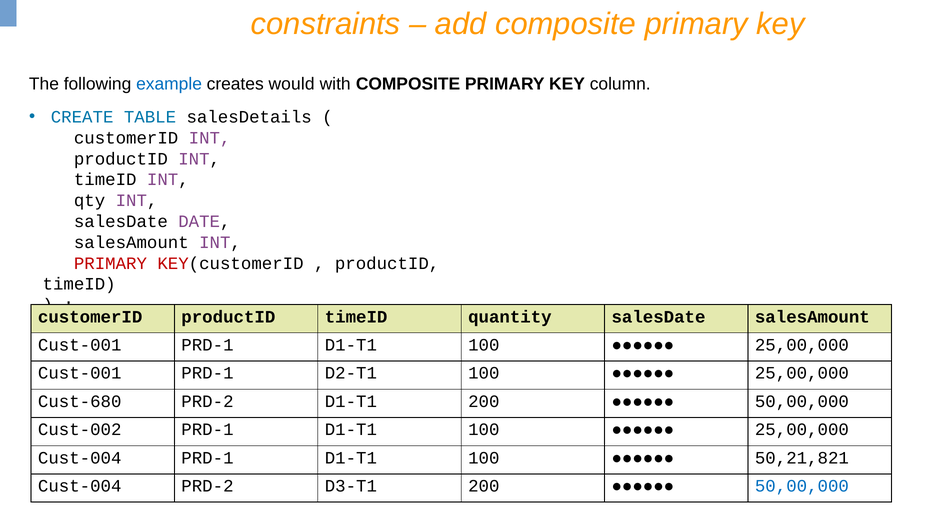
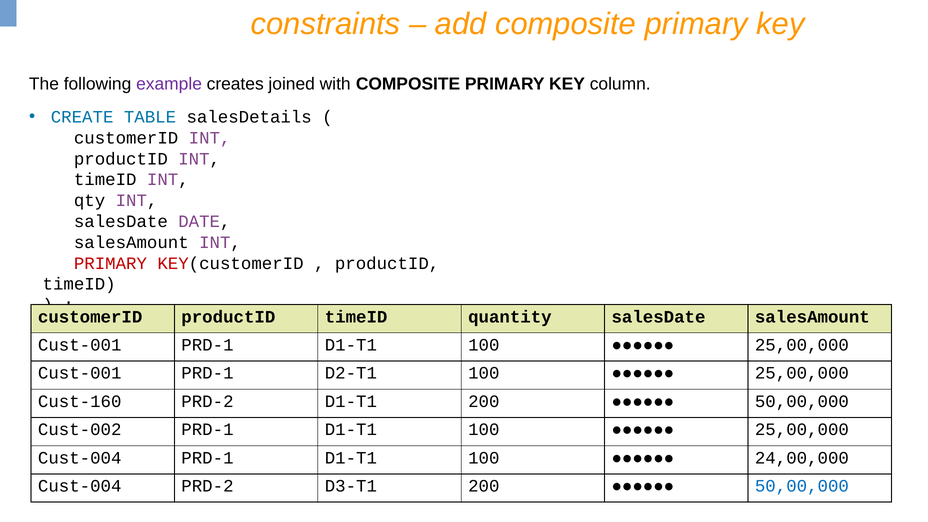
example colour: blue -> purple (169, 84)
would: would -> joined (292, 84)
Cust-680: Cust-680 -> Cust-160 (80, 401)
50,21,821: 50,21,821 -> 24,00,000 (802, 458)
